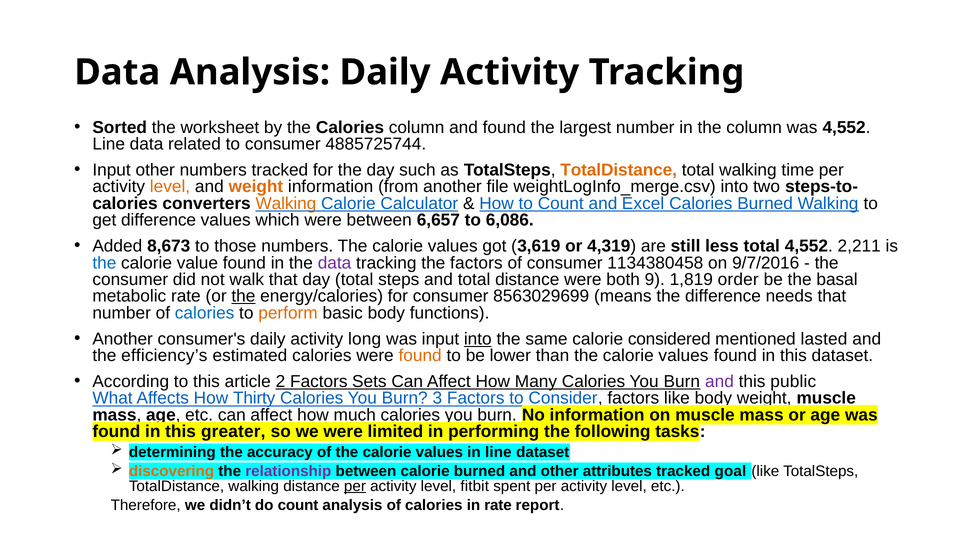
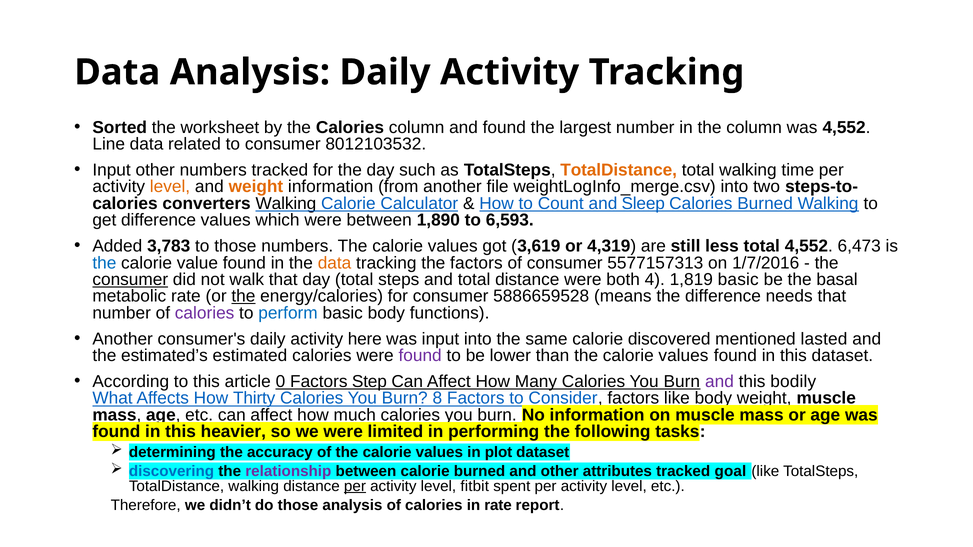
4885725744: 4885725744 -> 8012103532 (376, 144)
Walking colour: orange -> black (286, 204)
Excel: Excel -> Sleep (643, 204)
6,657: 6,657 -> 1,890 (438, 220)
6,086: 6,086 -> 6,593 (510, 220)
8,673: 8,673 -> 3,783 (169, 246)
2,211: 2,211 -> 6,473 (859, 246)
data colour: purple -> orange (335, 263)
1134380458: 1134380458 -> 5577157313 (655, 263)
9/7/2016: 9/7/2016 -> 1/7/2016 (766, 263)
consumer underline: none -> present (130, 280)
9: 9 -> 4 (655, 280)
1,819 order: order -> basic (738, 280)
8563029699: 8563029699 -> 5886659528 (541, 296)
calories colour: blue -> purple (205, 313)
perform colour: orange -> blue (288, 313)
long: long -> here (365, 339)
into underline: present -> none (478, 339)
considered: considered -> discovered (669, 339)
efficiency’s: efficiency’s -> estimated’s (164, 356)
found colour: orange -> purple (420, 356)
2: 2 -> 0 (281, 382)
Sets: Sets -> Step (369, 382)
public: public -> bodily (793, 382)
3: 3 -> 8 (437, 398)
greater: greater -> heavier (233, 432)
in line: line -> plot (499, 452)
discovering colour: orange -> blue (172, 472)
do count: count -> those (298, 506)
